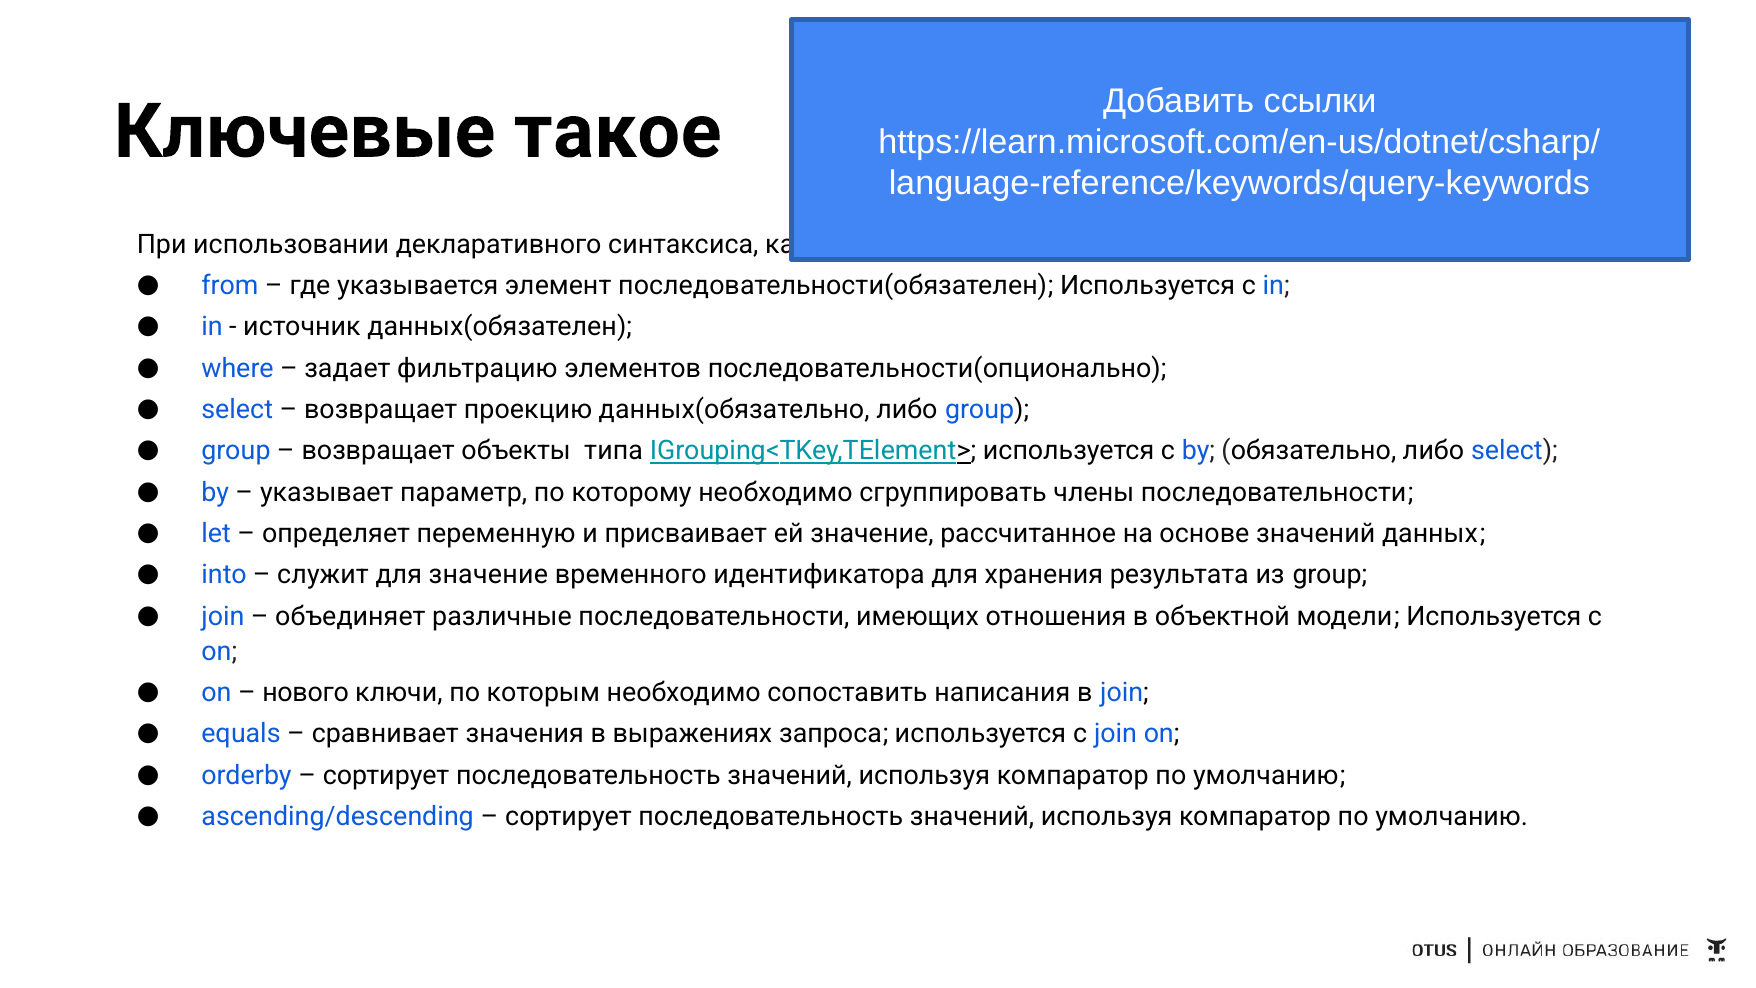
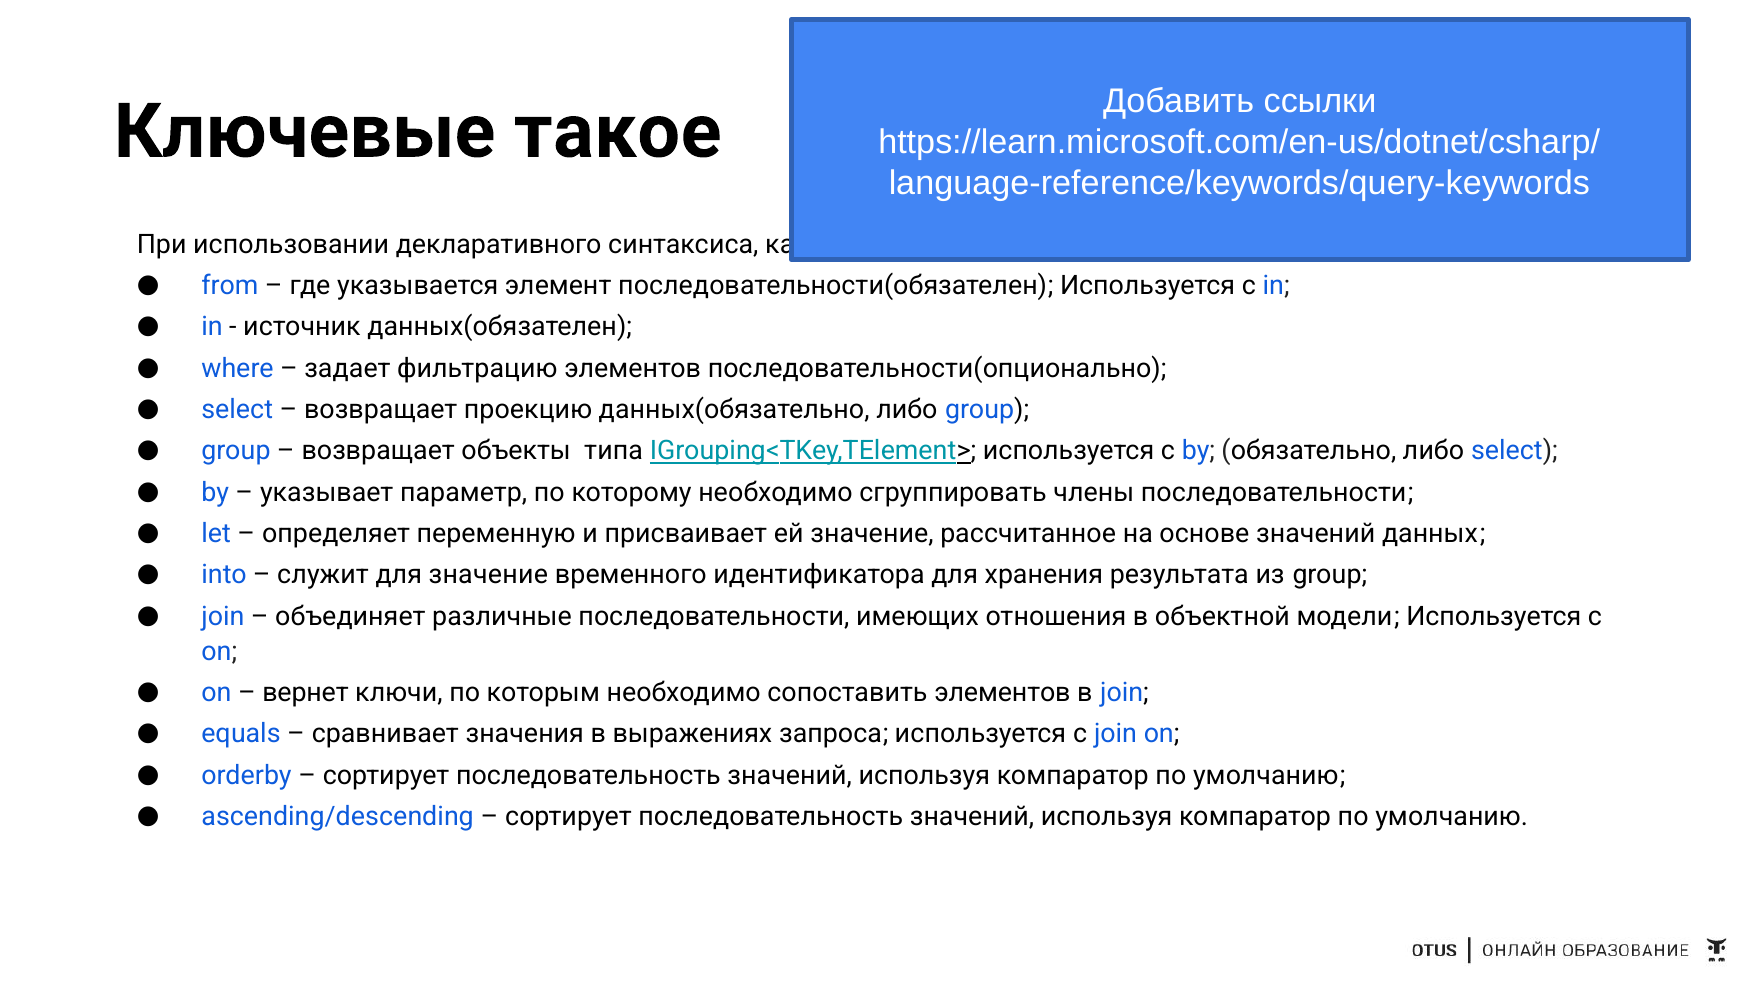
нового: нового -> вернет (305, 692)
сопоставить написания: написания -> элементов (1002, 692)
